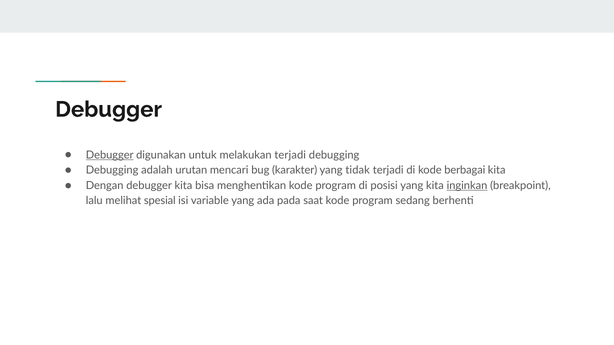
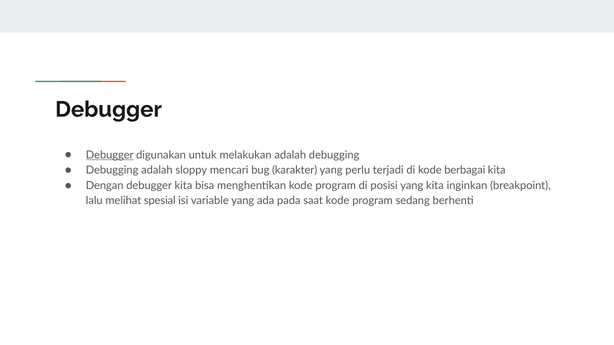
melakukan terjadi: terjadi -> adalah (290, 155)
urutan: urutan -> sloppy (191, 170)
tidak: tidak -> perlu (358, 170)
inginkan underline: present -> none (467, 186)
